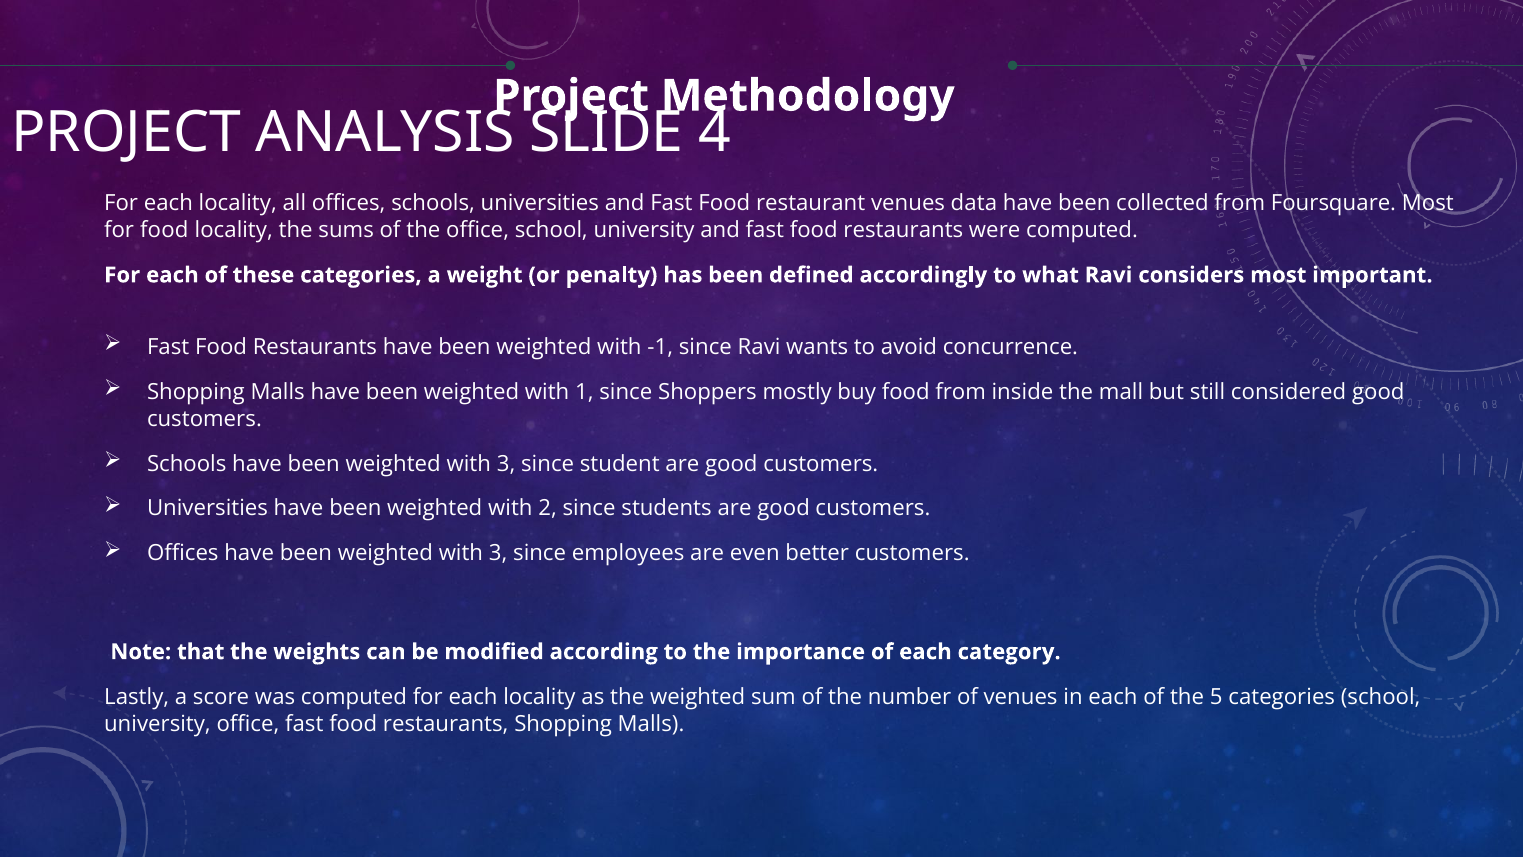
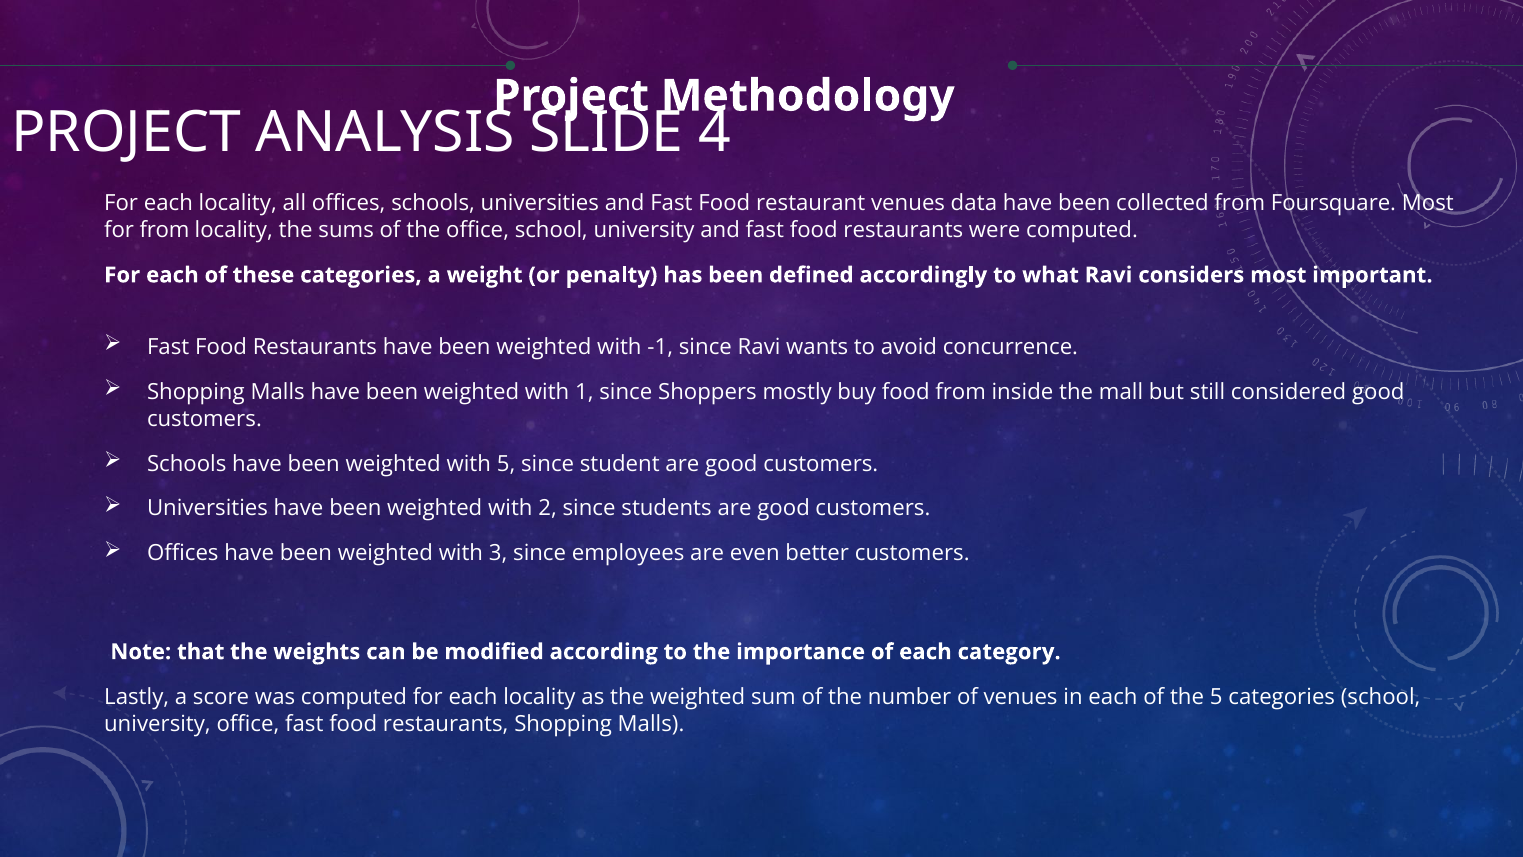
for food: food -> from (164, 230)
3: 3 -> 5 (506, 464)
